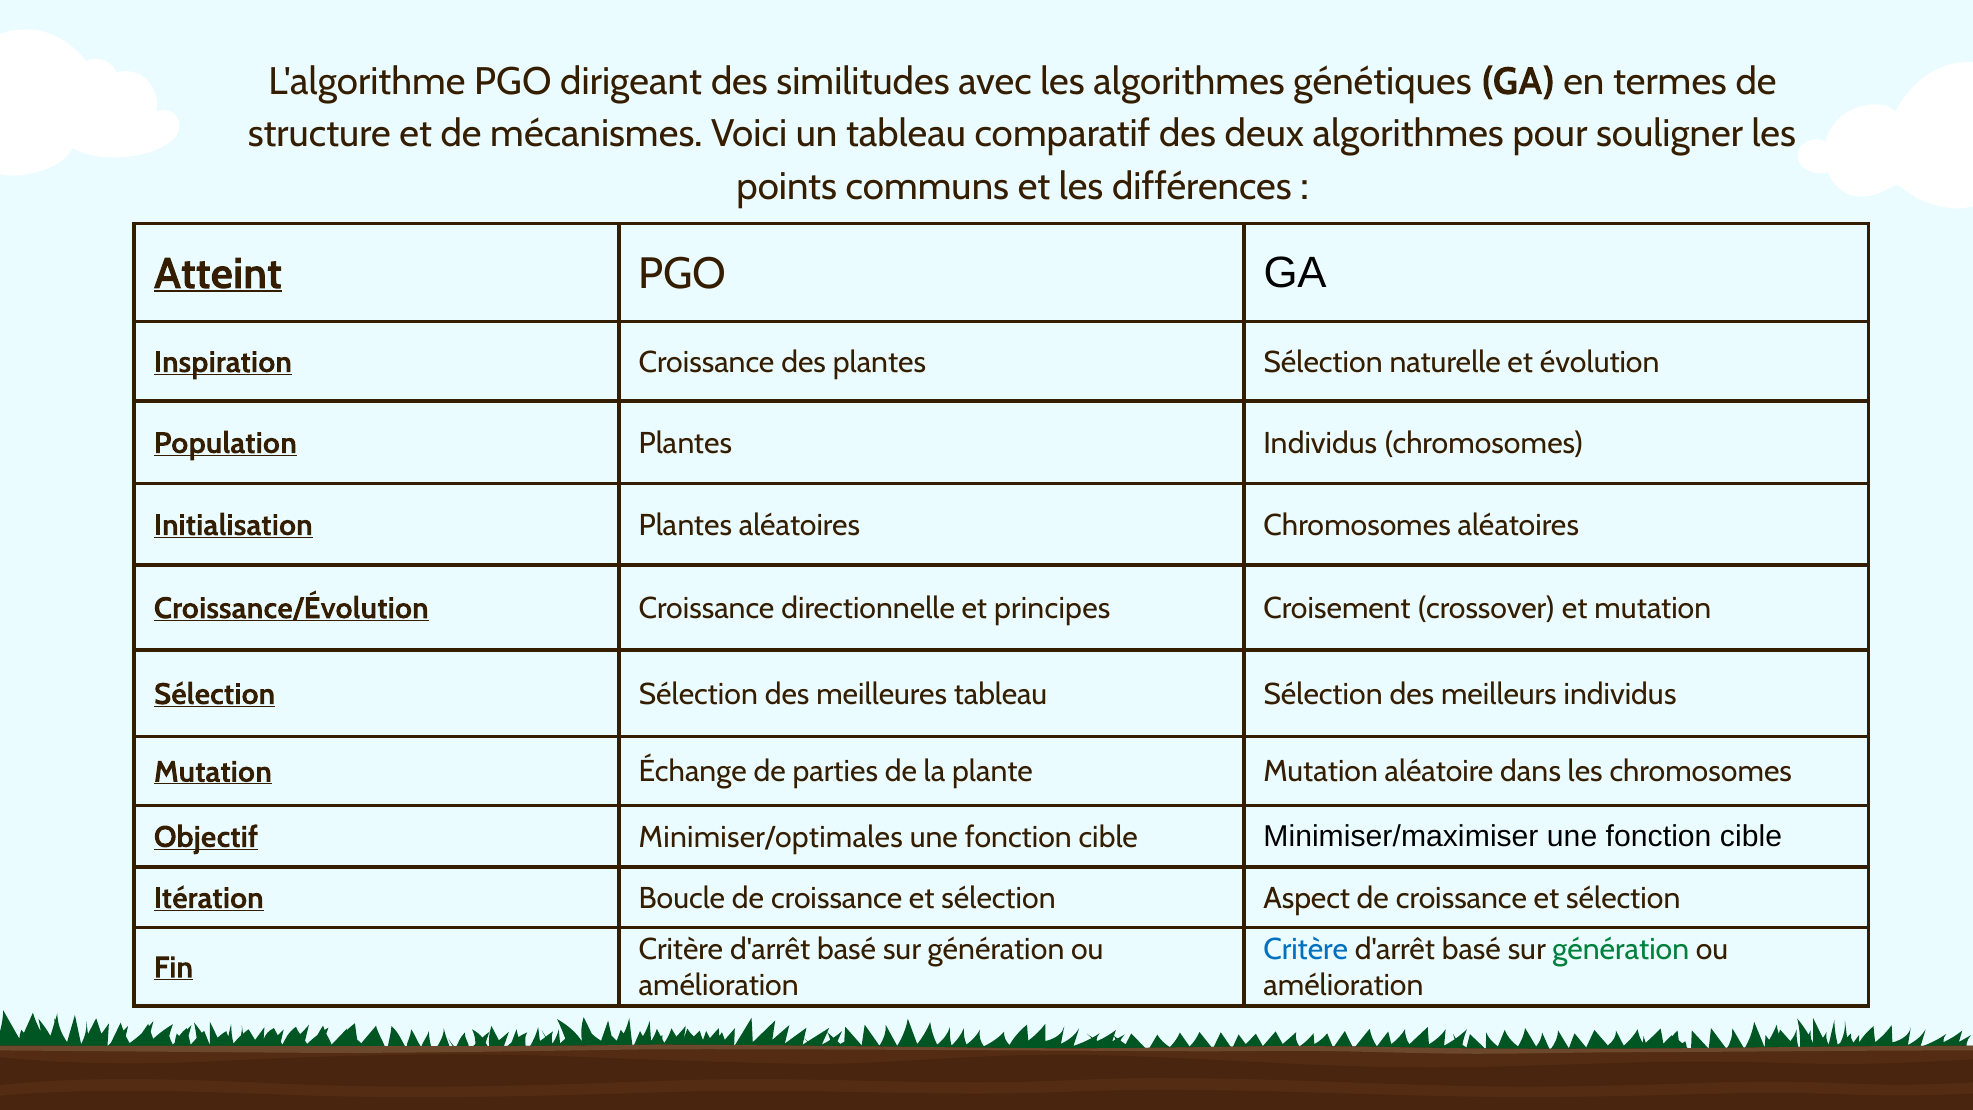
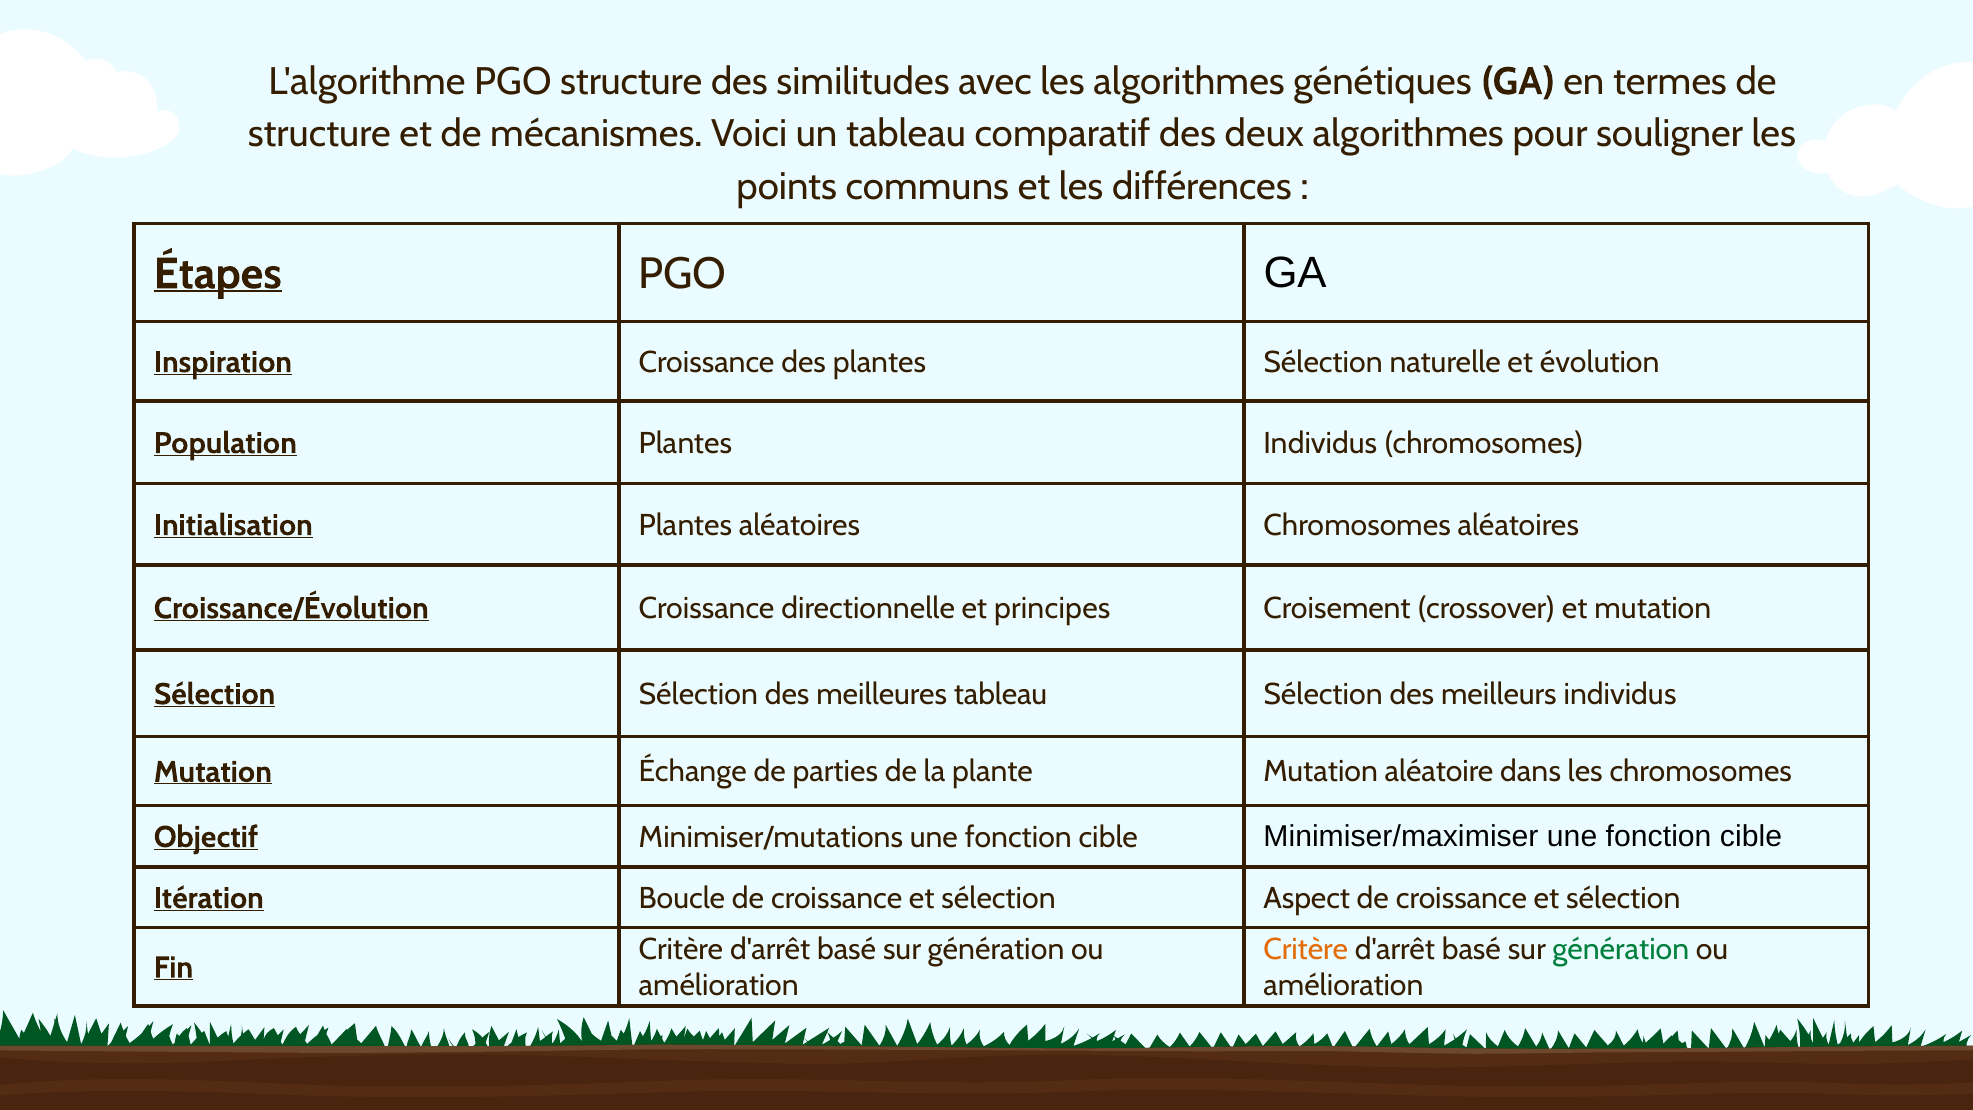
PGO dirigeant: dirigeant -> structure (631, 81)
Atteint: Atteint -> Étapes (218, 274)
Minimiser/optimales: Minimiser/optimales -> Minimiser/mutations (771, 837)
Critère colour: blue -> orange (1306, 949)
